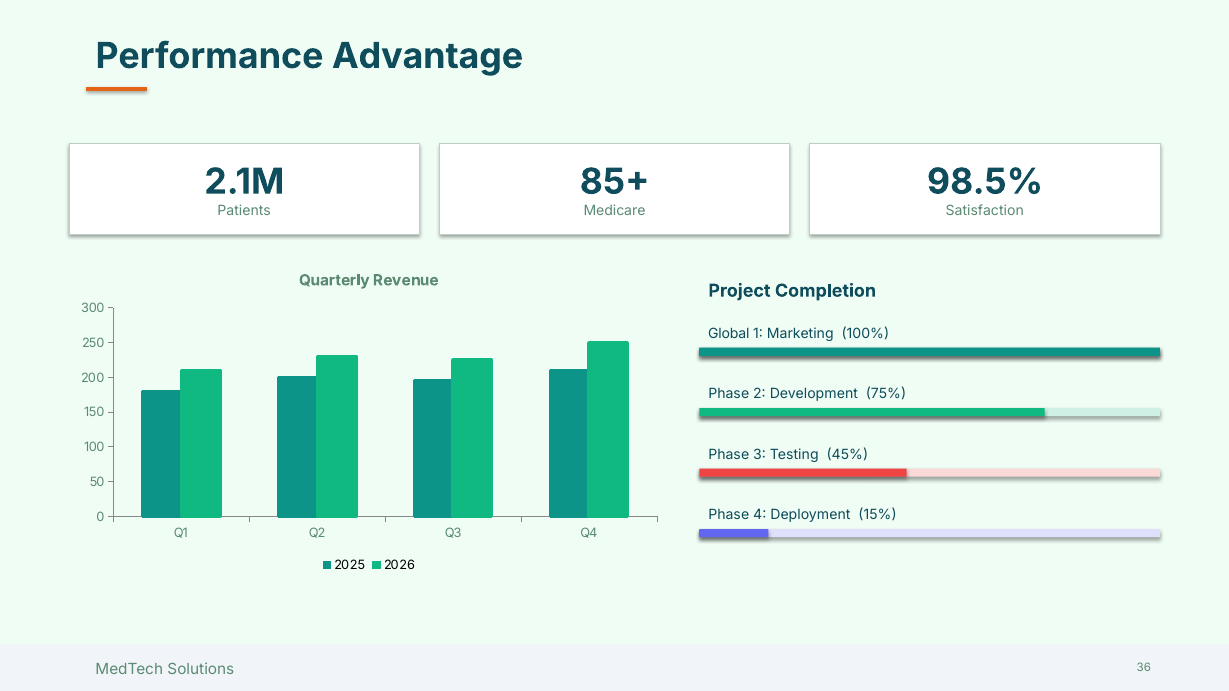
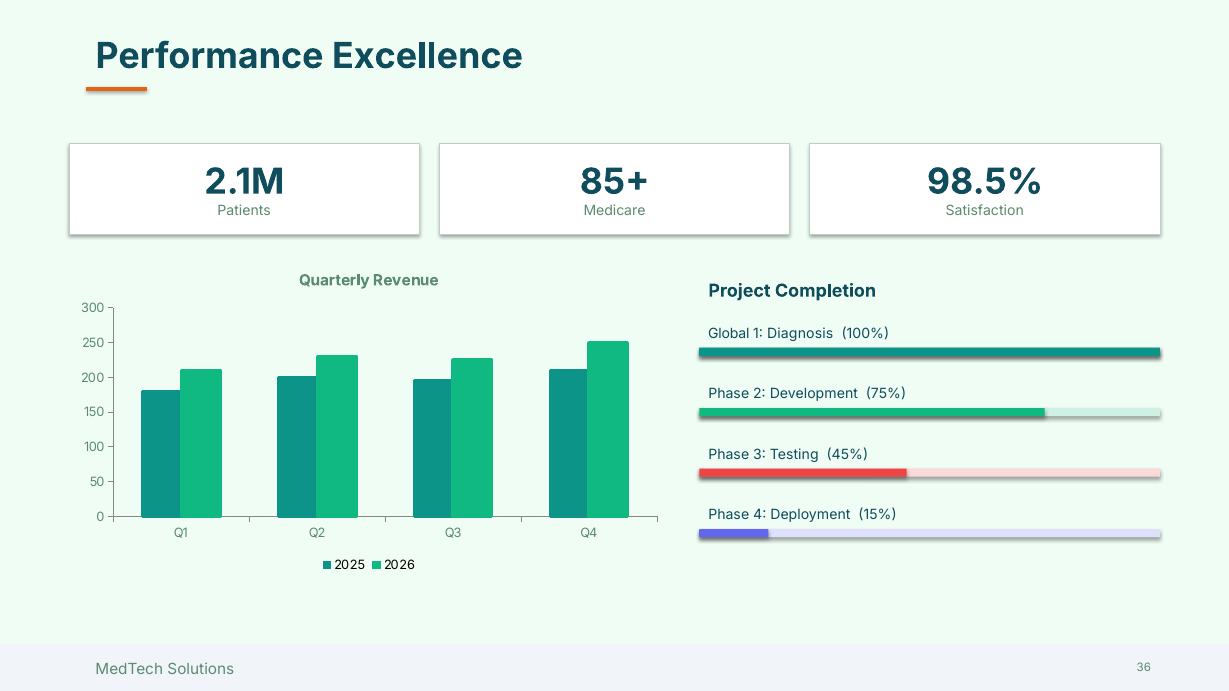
Advantage: Advantage -> Excellence (427, 56)
Marketing: Marketing -> Diagnosis (800, 334)
